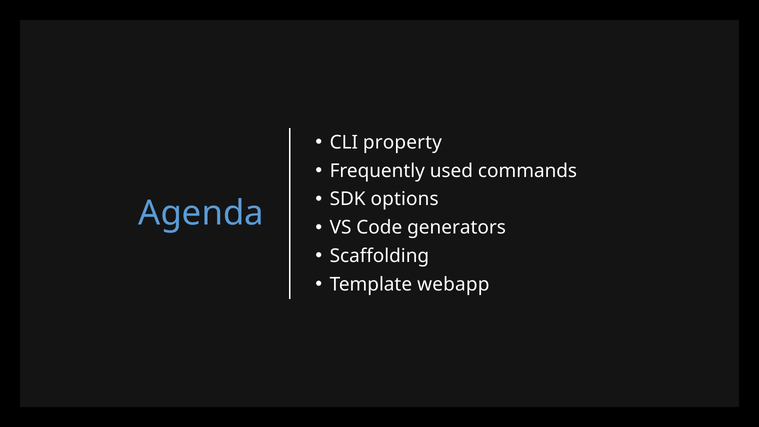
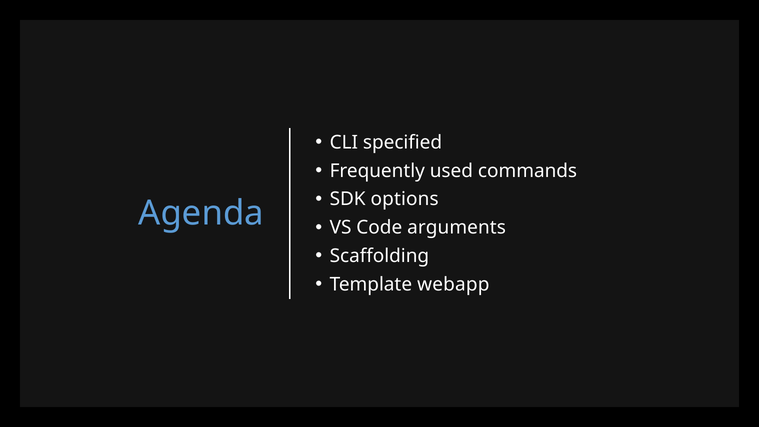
property: property -> specified (403, 142)
generators: generators -> arguments (457, 228)
